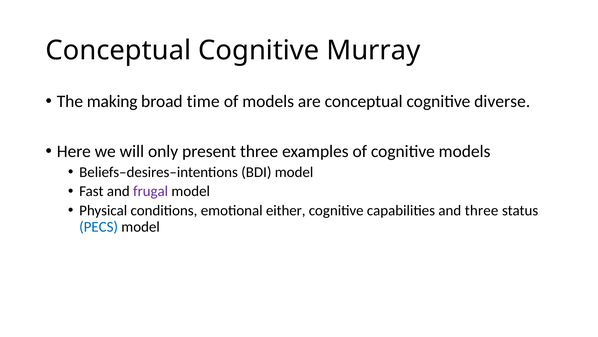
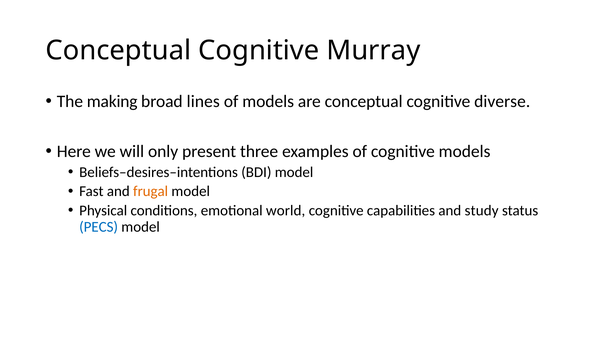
time: time -> lines (203, 101)
frugal colour: purple -> orange (151, 191)
either: either -> world (286, 210)
and three: three -> study (482, 210)
